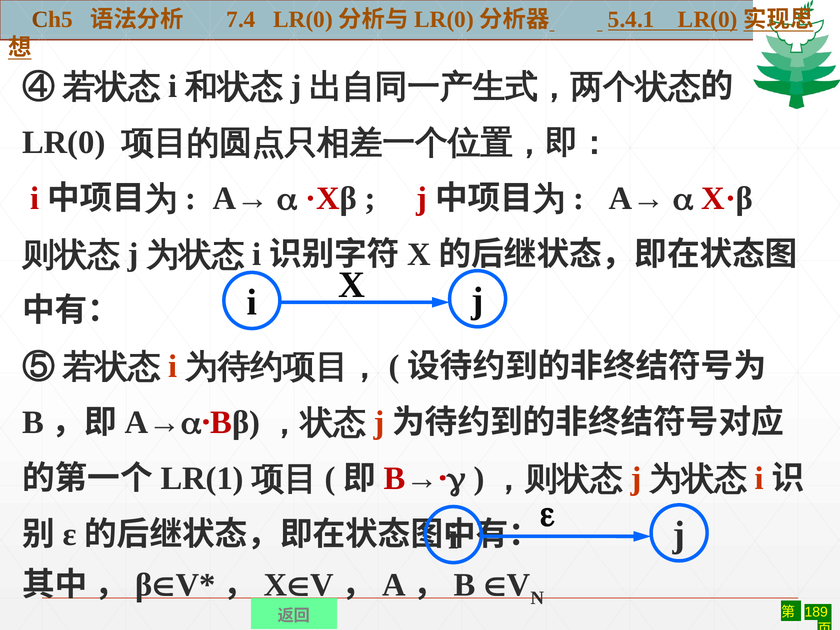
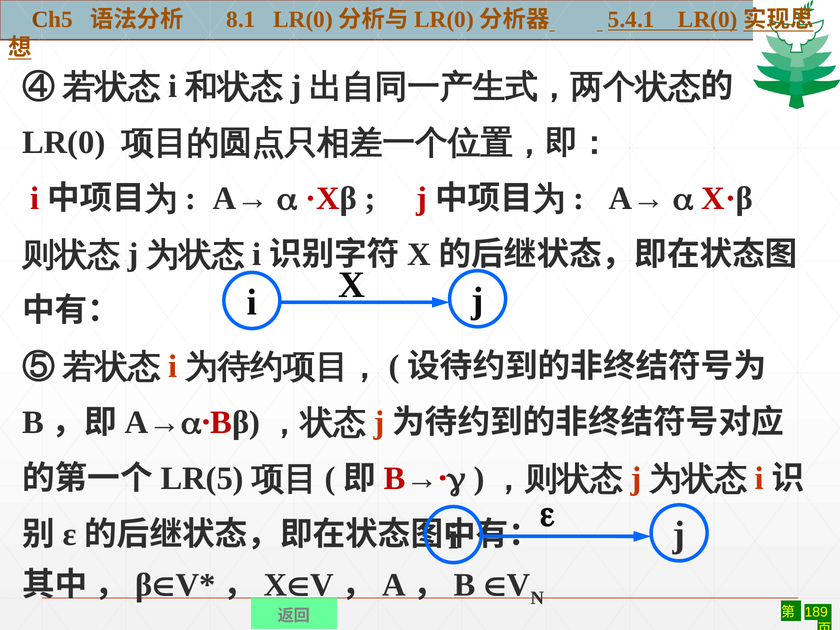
7.4: 7.4 -> 8.1 (241, 20)
LR(1: LR(1 -> LR(5 (202, 479)
